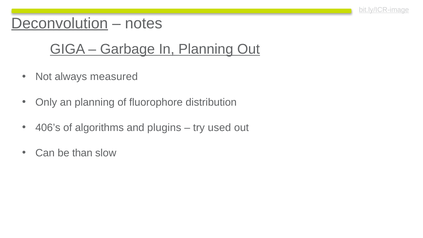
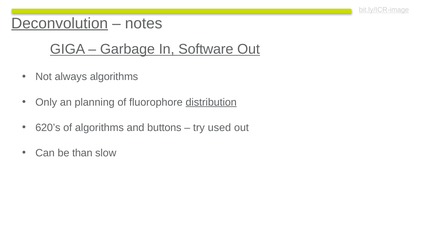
In Planning: Planning -> Software (206, 49)
always measured: measured -> algorithms (114, 77)
distribution underline: none -> present (211, 102)
406’s: 406’s -> 620’s (48, 128)
plugins: plugins -> buttons (164, 128)
